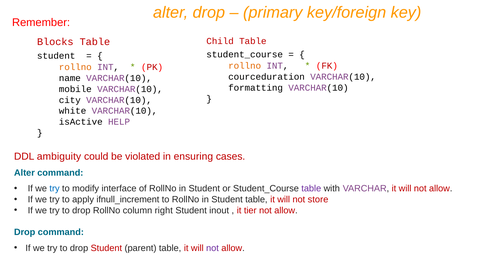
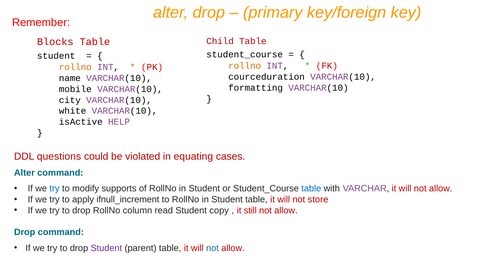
ambiguity: ambiguity -> questions (59, 157)
ensuring: ensuring -> equating (193, 157)
interface: interface -> supports (119, 189)
table colour: purple -> blue (311, 189)
right: right -> read (164, 211)
inout: inout -> copy (219, 211)
tier: tier -> still (250, 211)
Student colour: red -> purple (106, 248)
not colour: purple -> blue (212, 248)
